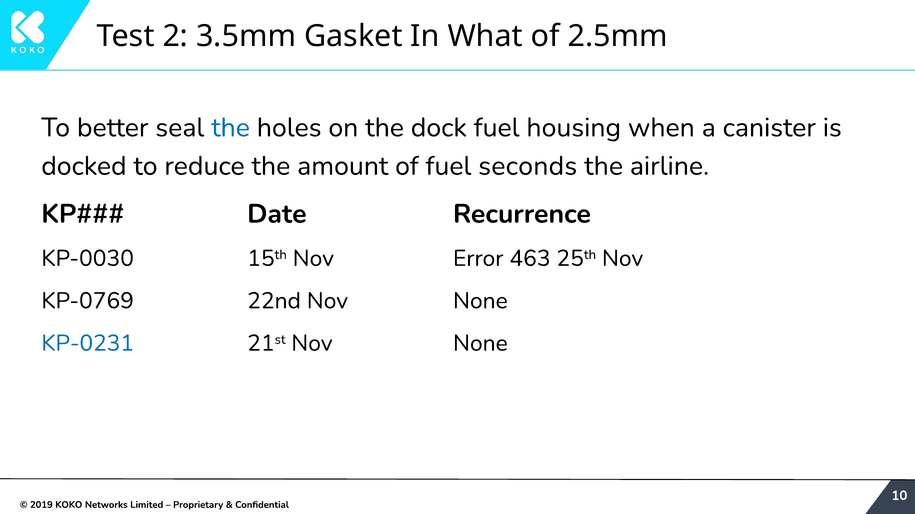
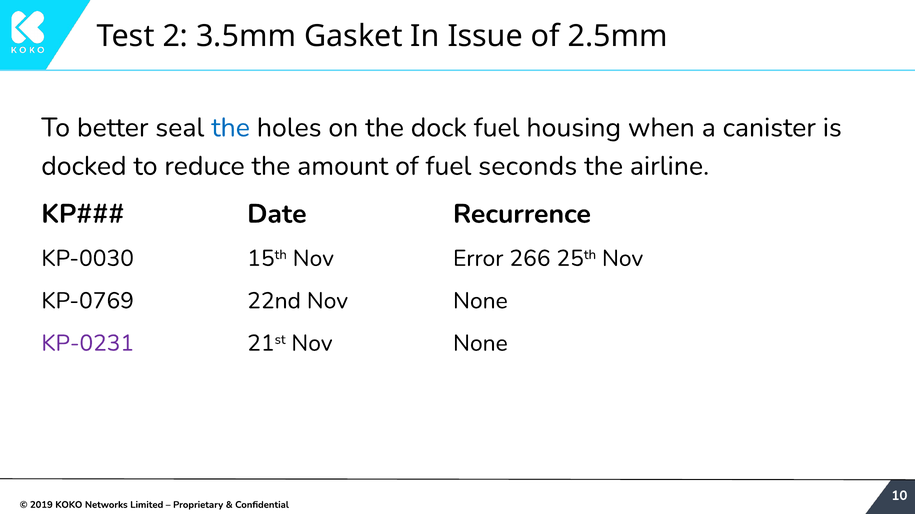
What: What -> Issue (485, 36)
463: 463 -> 266 (530, 259)
KP-0231 colour: blue -> purple (88, 344)
